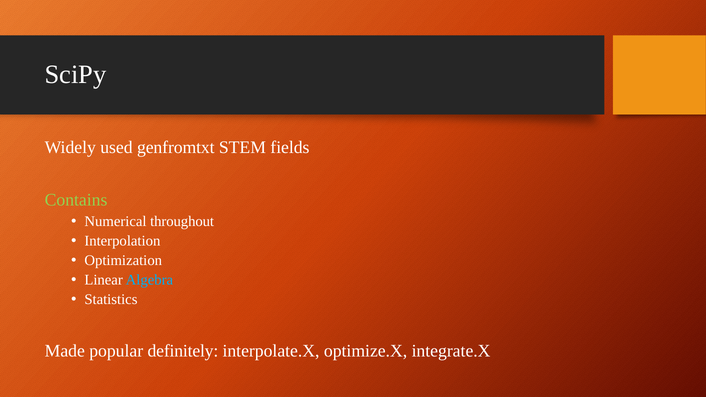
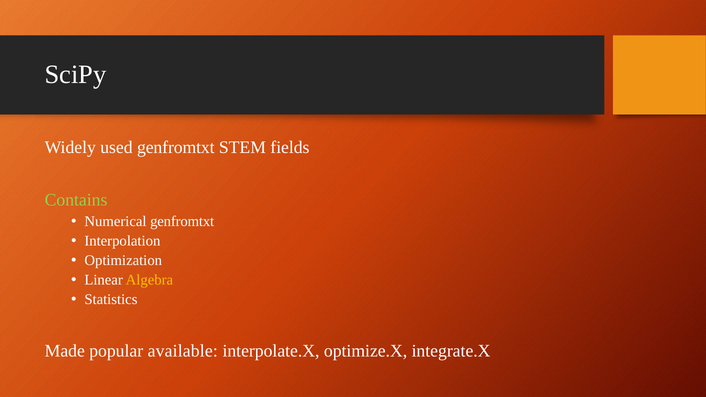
Numerical throughout: throughout -> genfromtxt (182, 221)
Algebra colour: light blue -> yellow (149, 280)
definitely: definitely -> available (183, 351)
